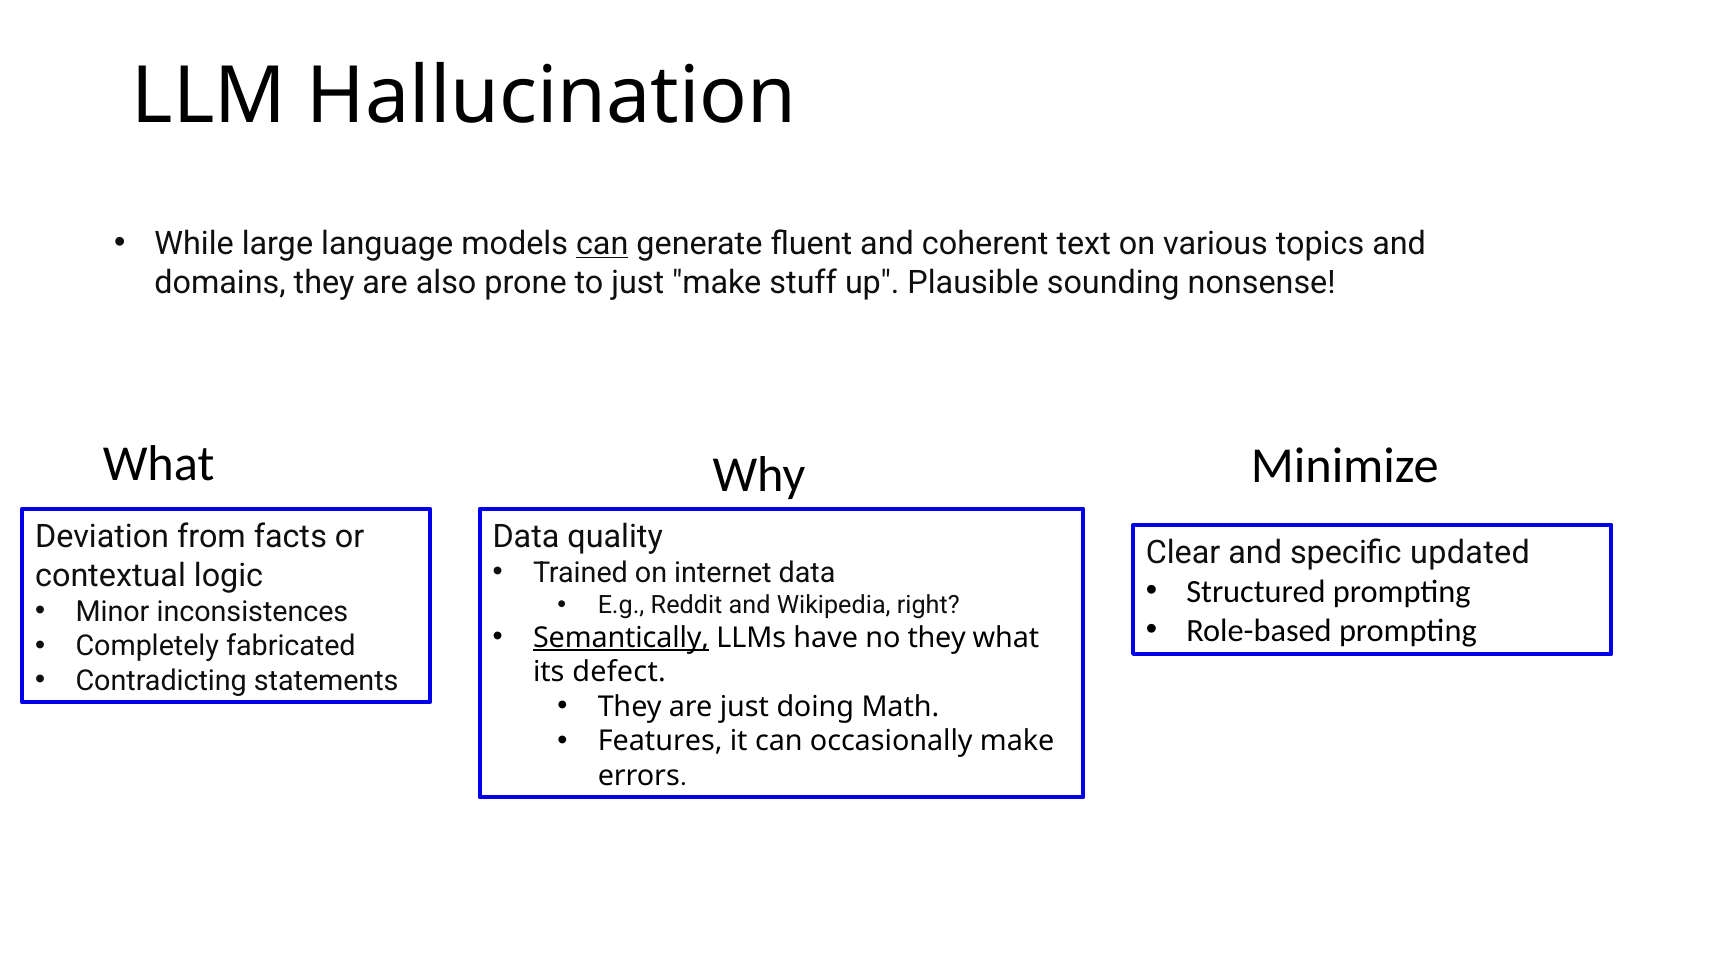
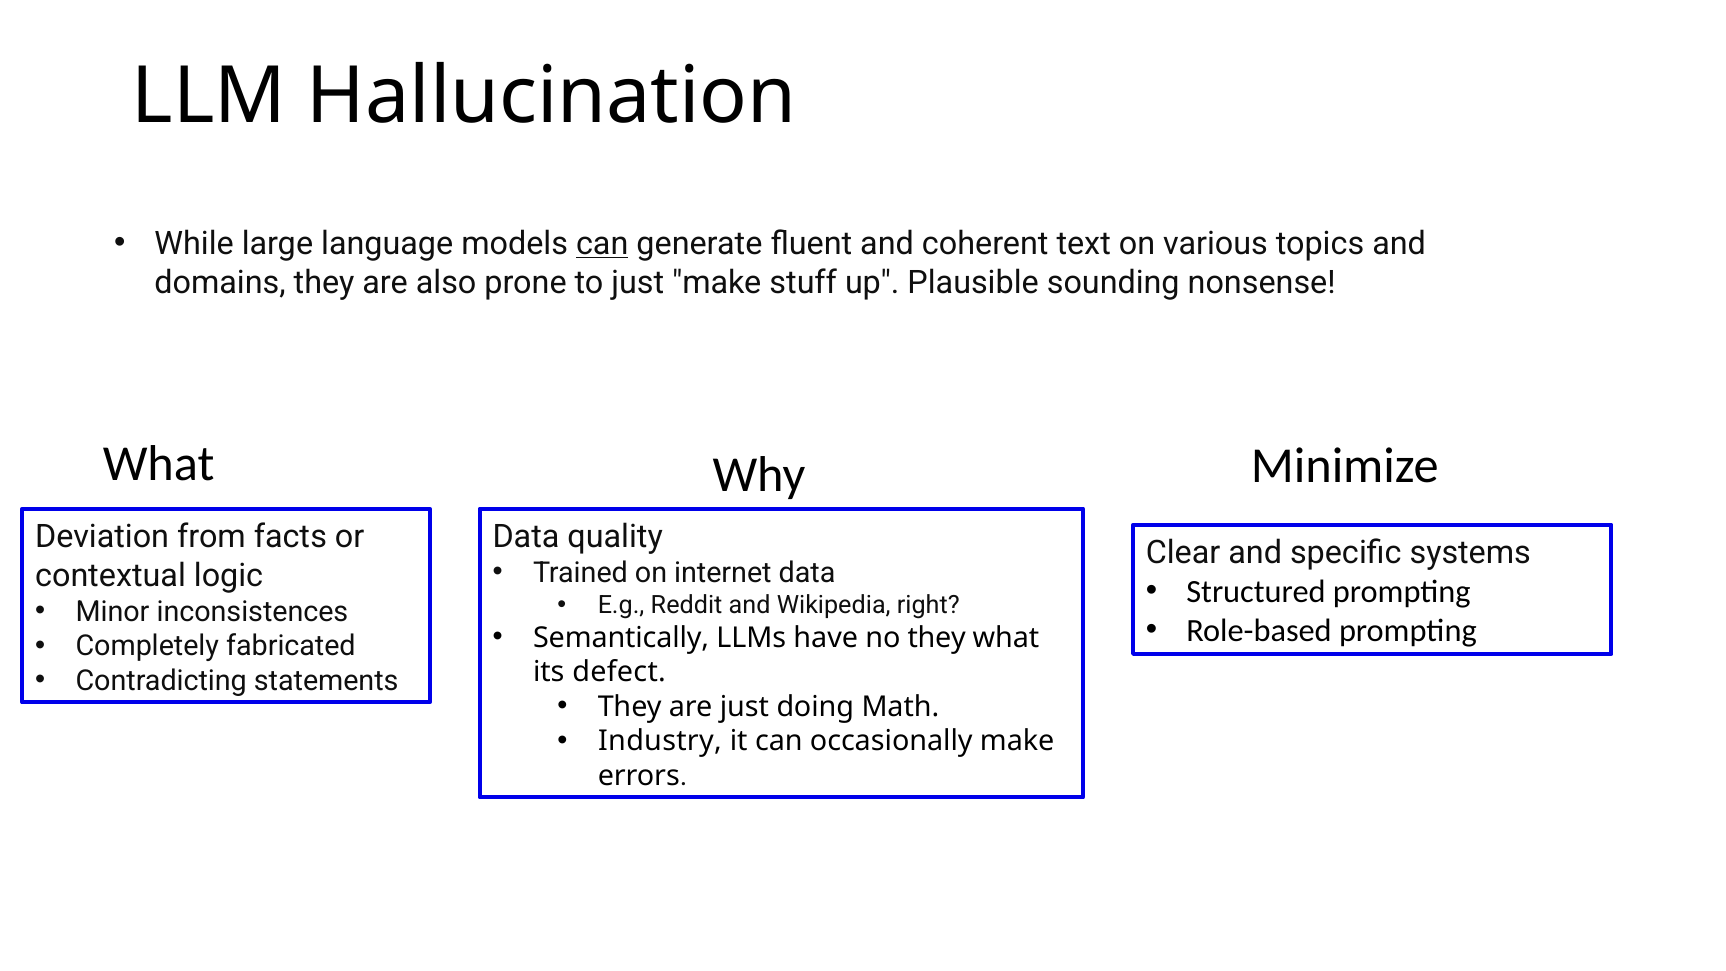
updated: updated -> systems (1470, 553)
Semantically underline: present -> none (621, 638)
Features: Features -> Industry (660, 741)
